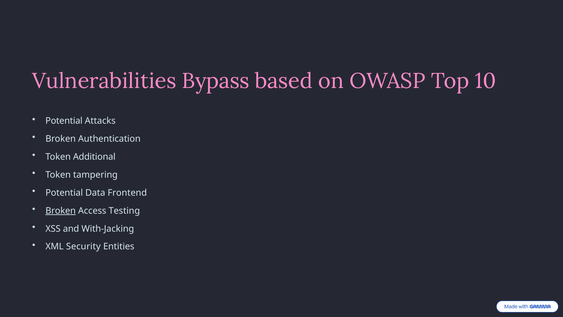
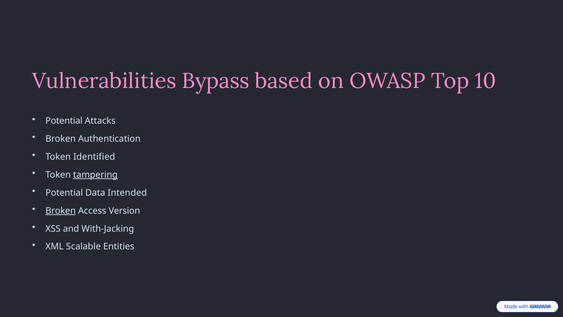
Additional: Additional -> Identified (94, 157)
tampering underline: none -> present (95, 175)
Frontend: Frontend -> Intended (127, 193)
Testing: Testing -> Version (124, 211)
Security: Security -> Scalable (83, 246)
